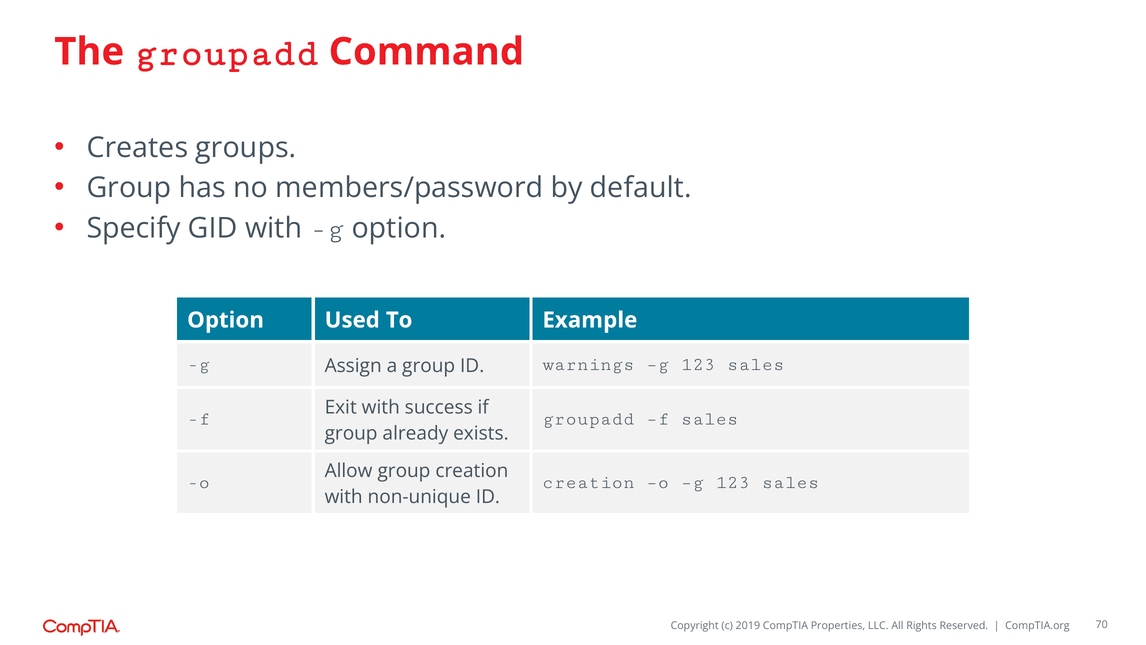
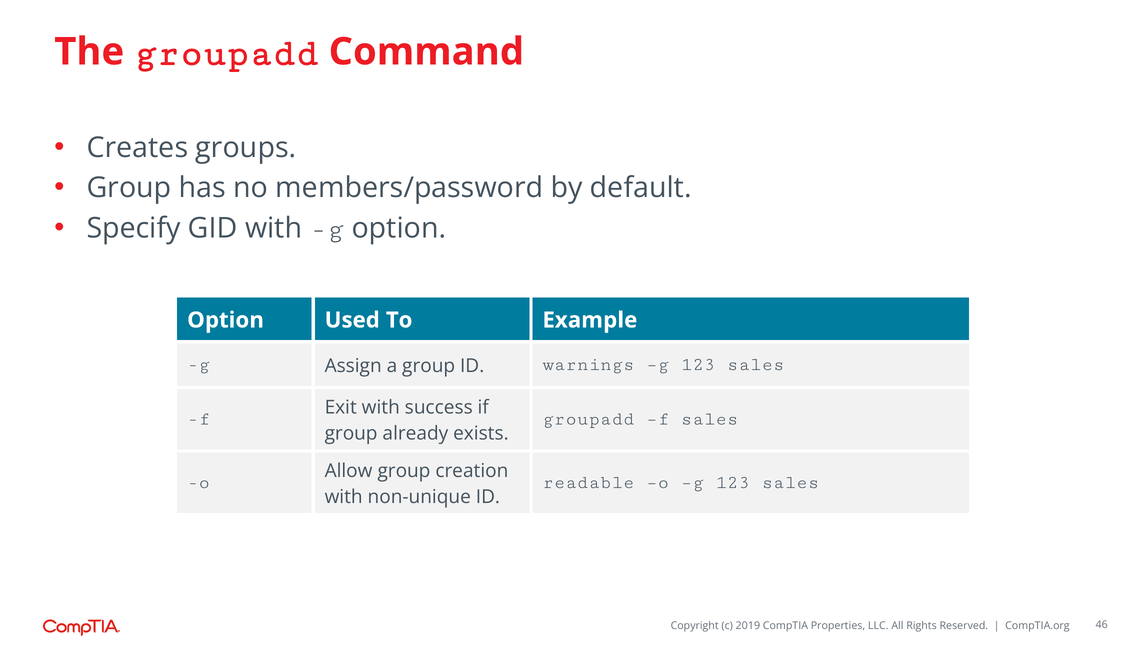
creation: creation -> readable (589, 482)
70: 70 -> 46 (1102, 624)
